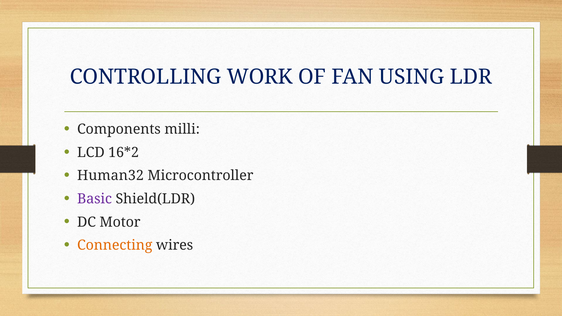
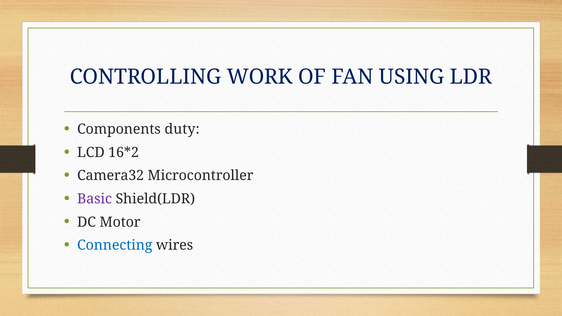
milli: milli -> duty (182, 129)
Human32: Human32 -> Camera32 (111, 176)
Connecting colour: orange -> blue (115, 245)
